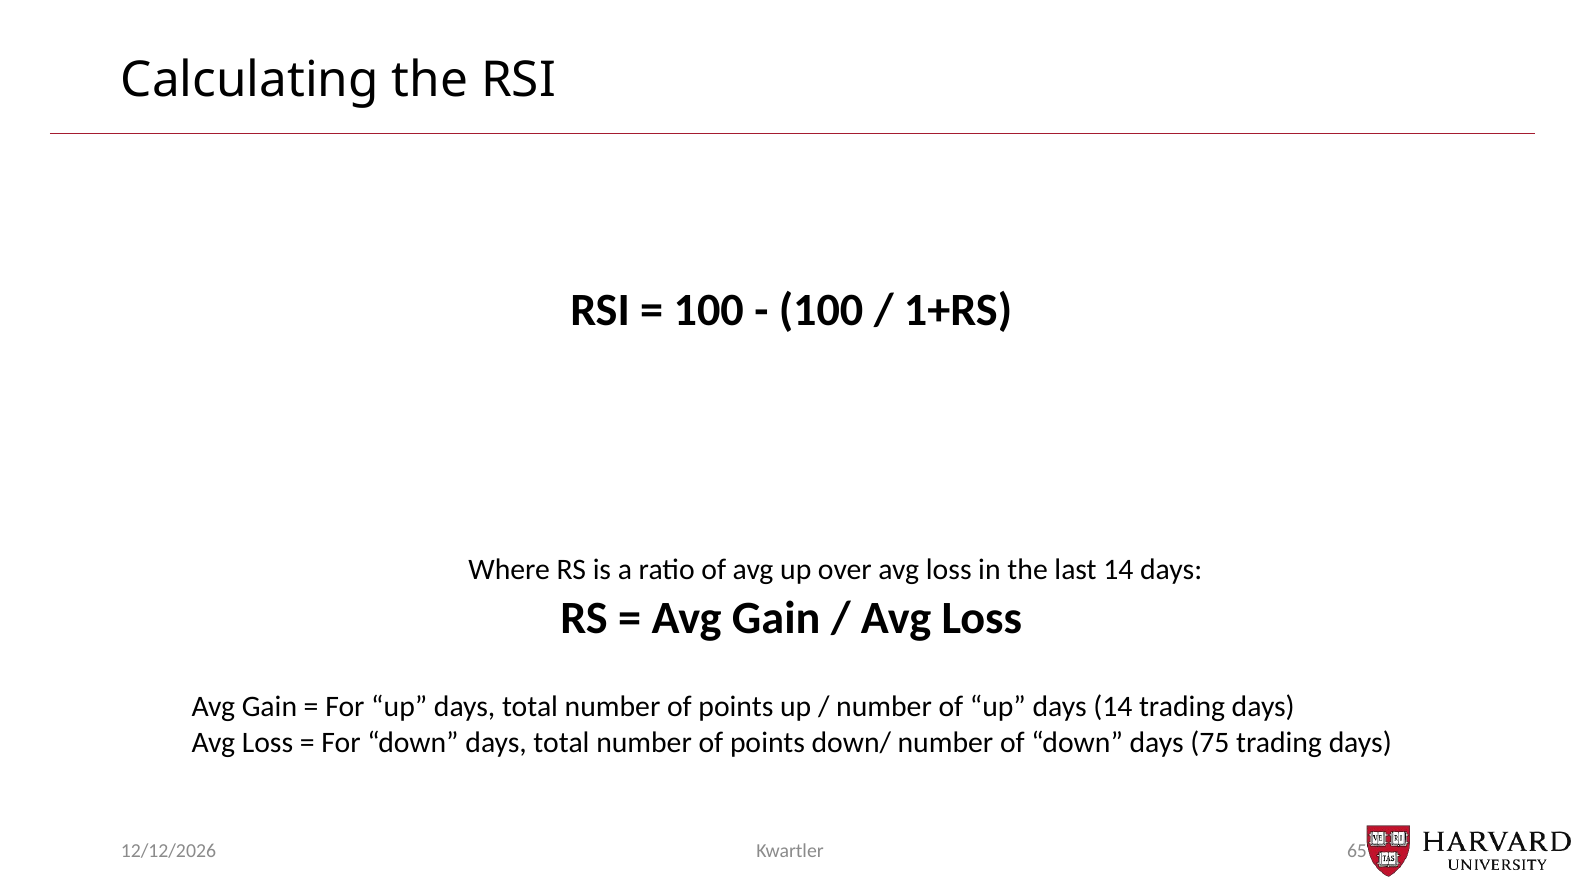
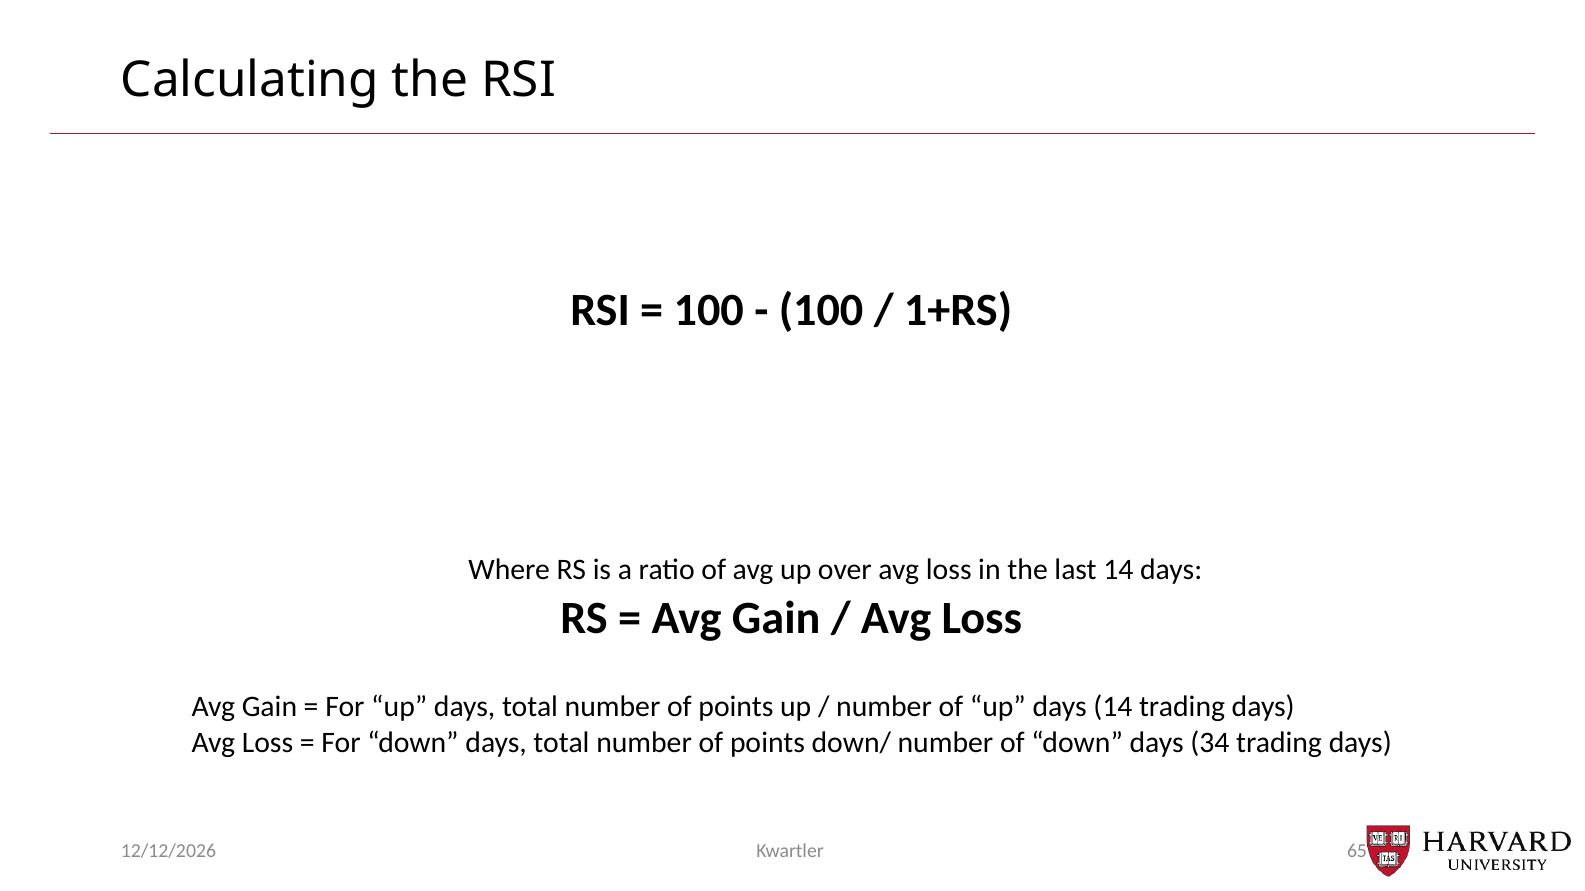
75: 75 -> 34 (1210, 743)
